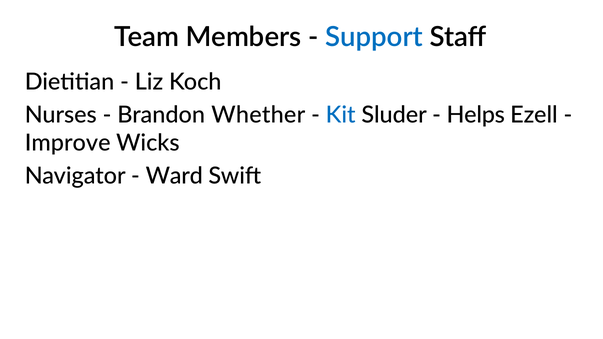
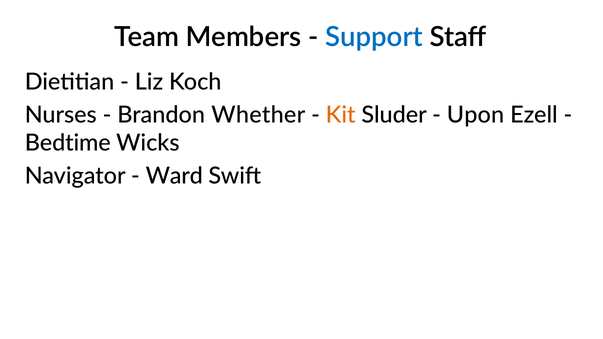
Kit colour: blue -> orange (341, 115)
Helps: Helps -> Upon (476, 115)
Improve: Improve -> Bedtime (68, 143)
